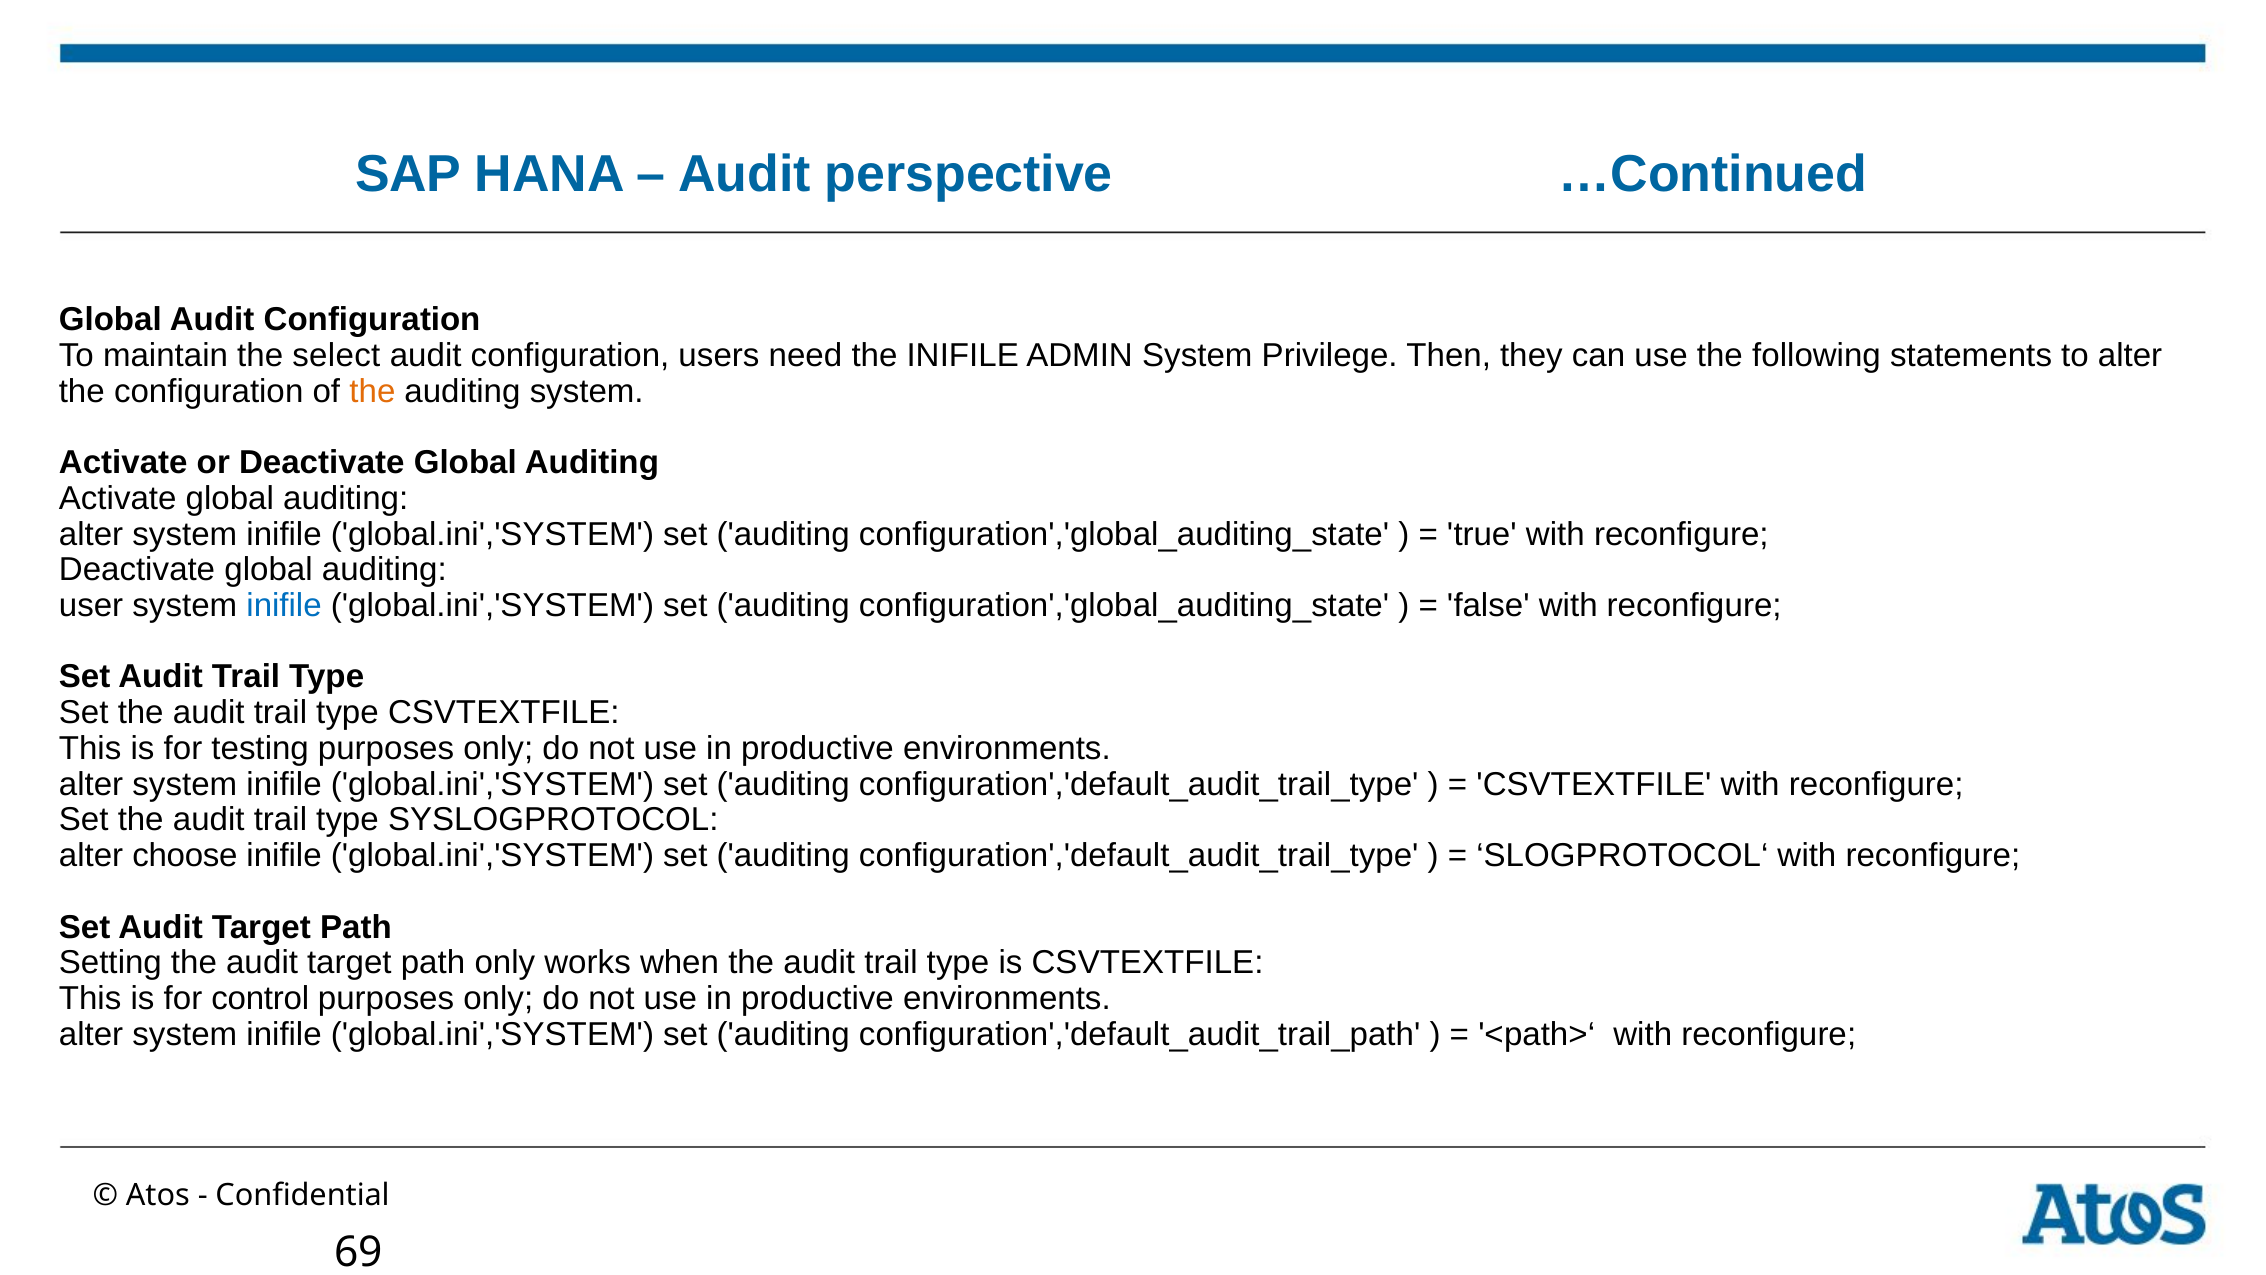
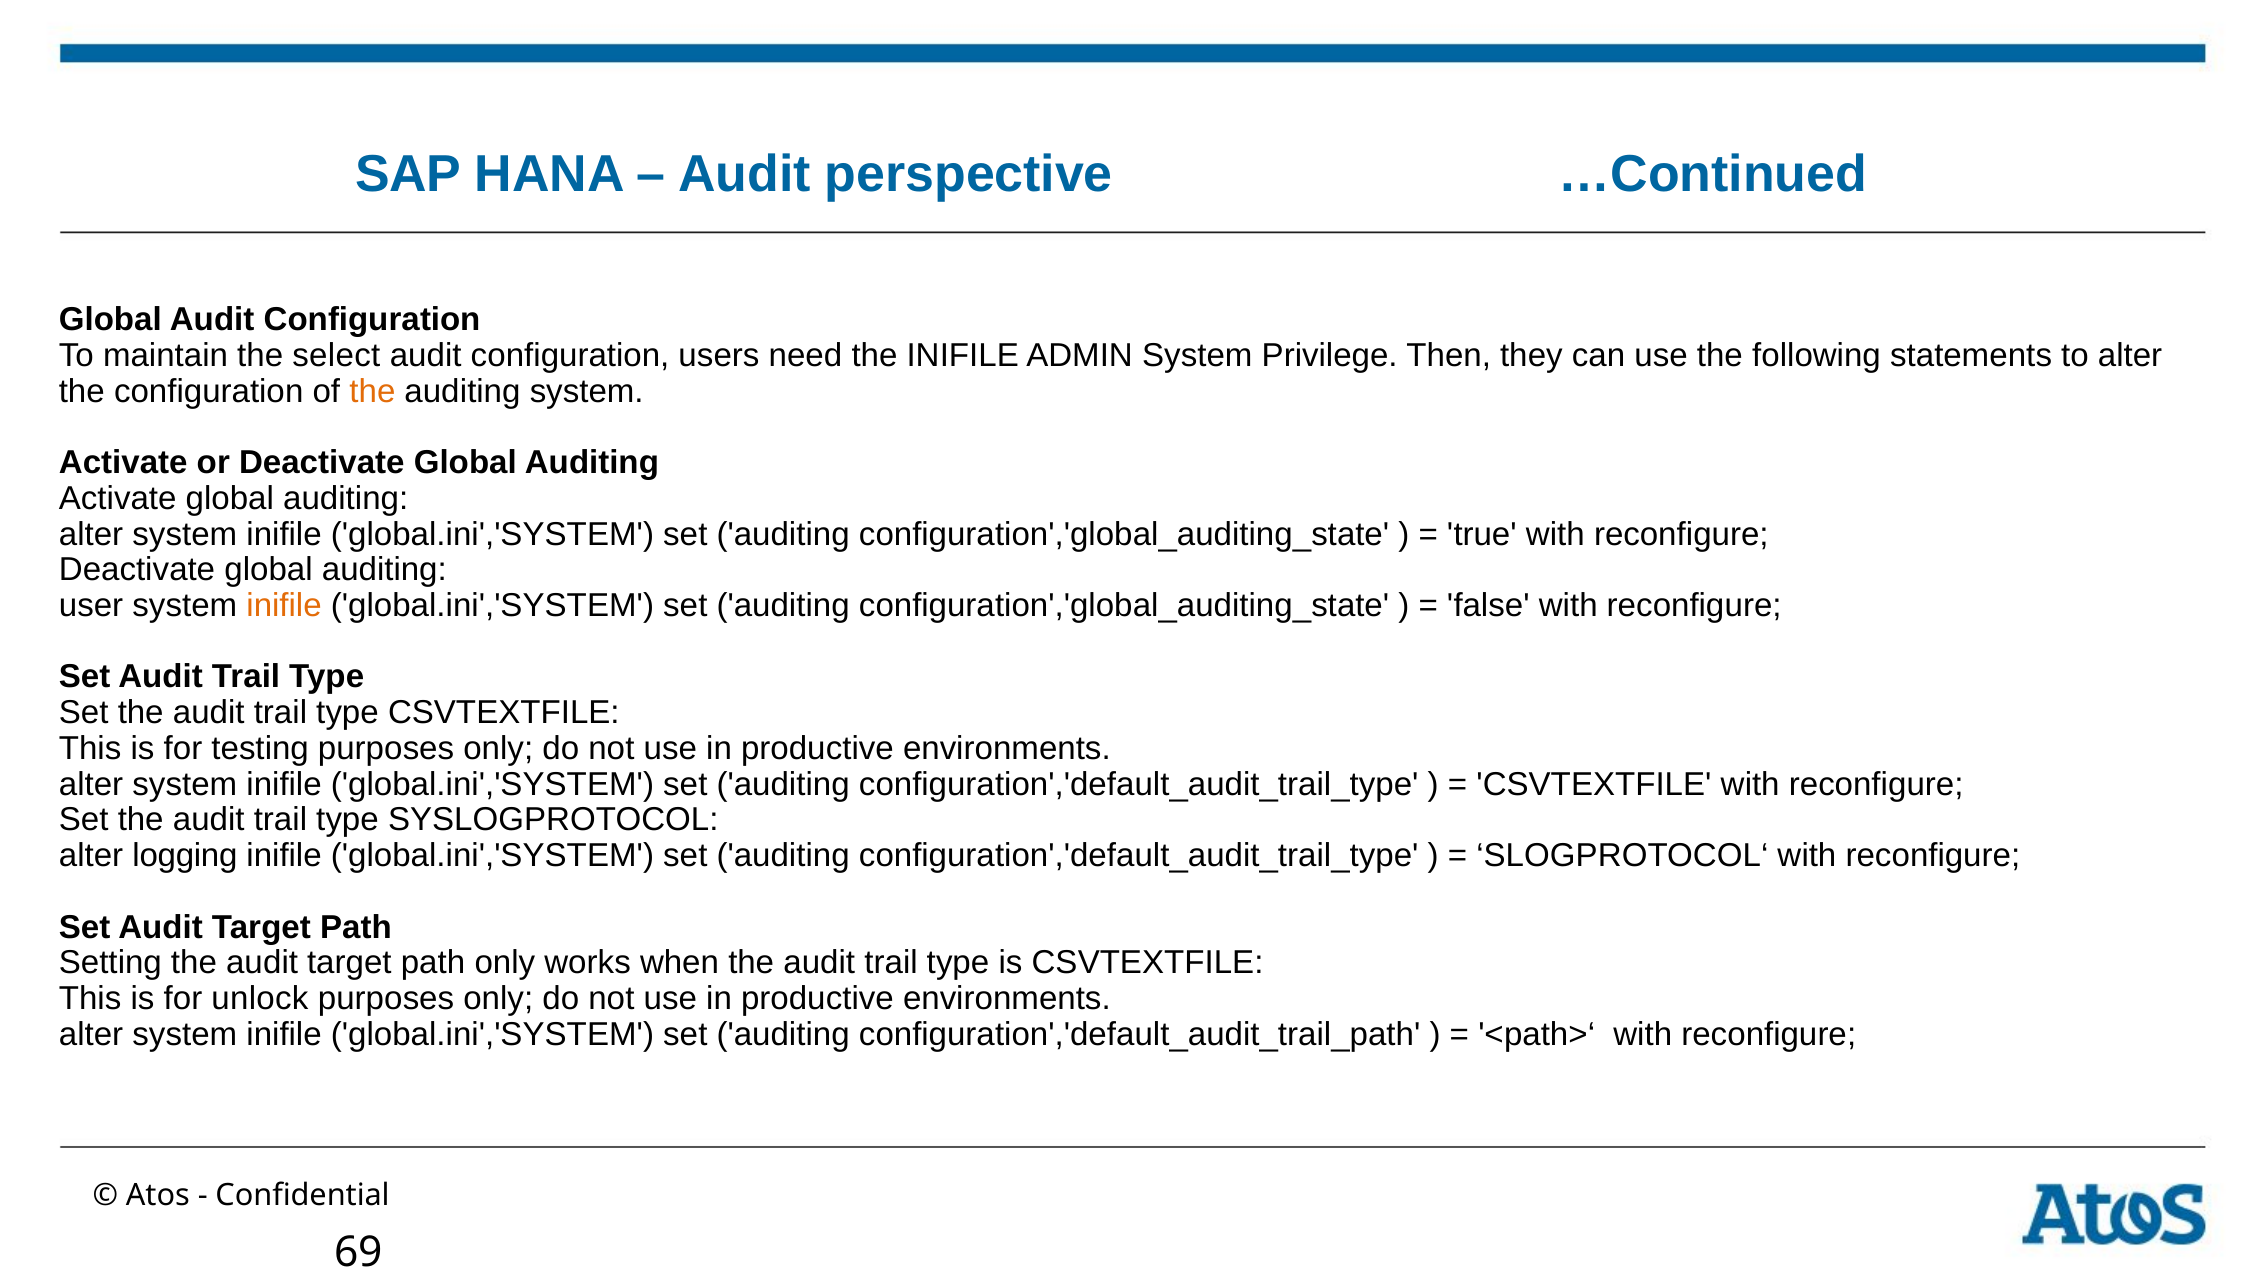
inifile colour: blue -> orange (284, 605)
choose: choose -> logging (185, 855)
control: control -> unlock (260, 998)
